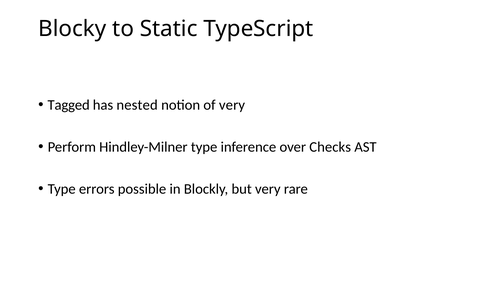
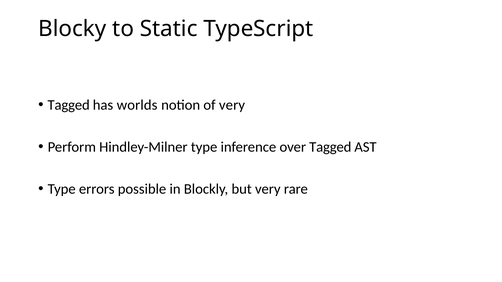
nested: nested -> worlds (137, 105)
over Checks: Checks -> Tagged (330, 147)
